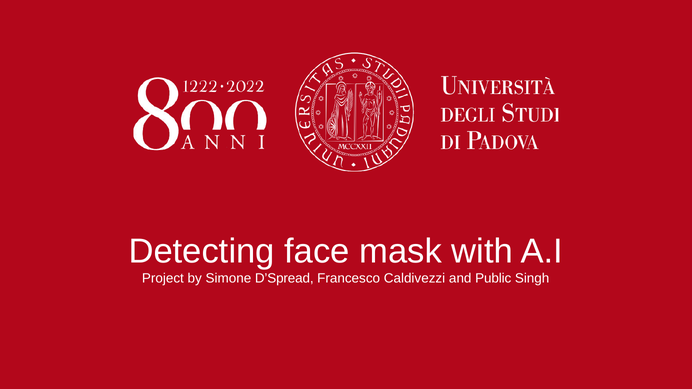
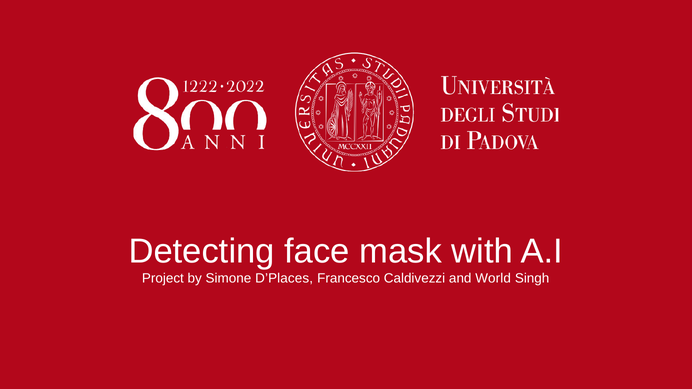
D’Spread: D’Spread -> D’Places (284, 279)
Public: Public -> World (493, 279)
